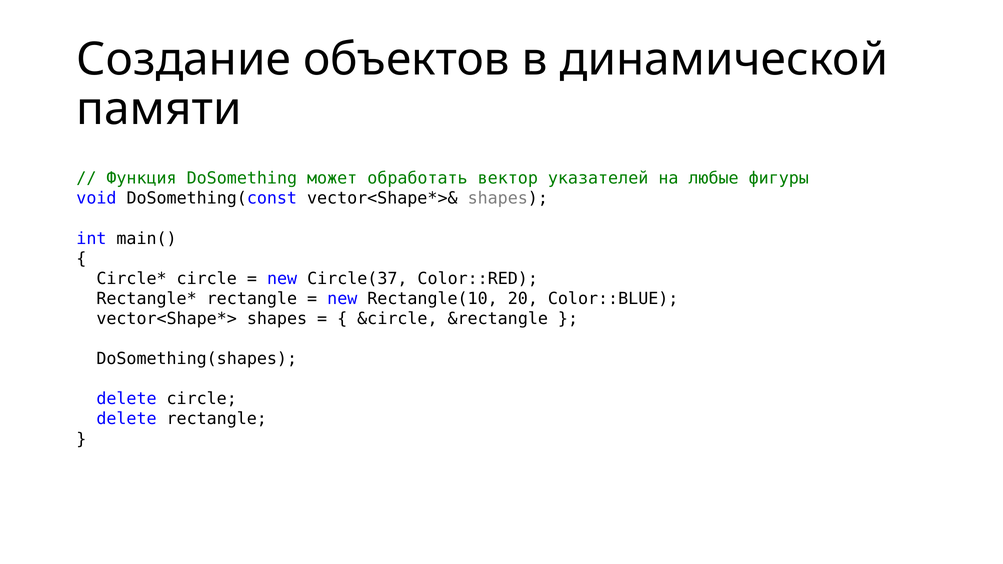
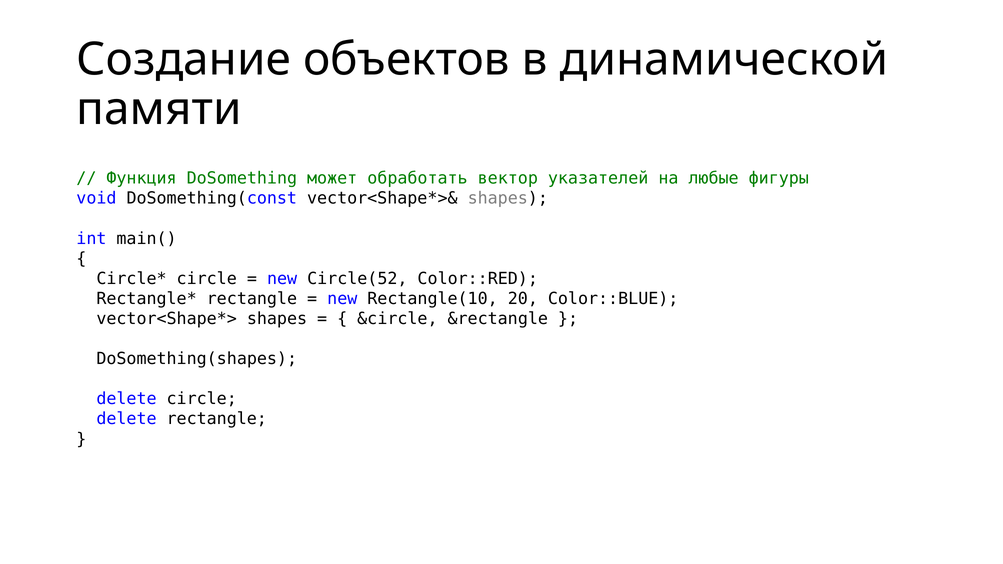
Circle(37: Circle(37 -> Circle(52 (357, 279)
